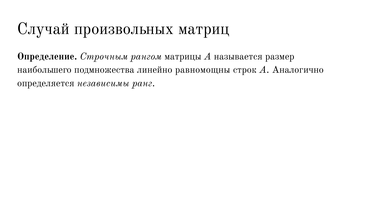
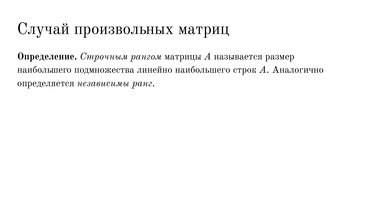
линейно равномощны: равномощны -> наибольшего (203, 70)
